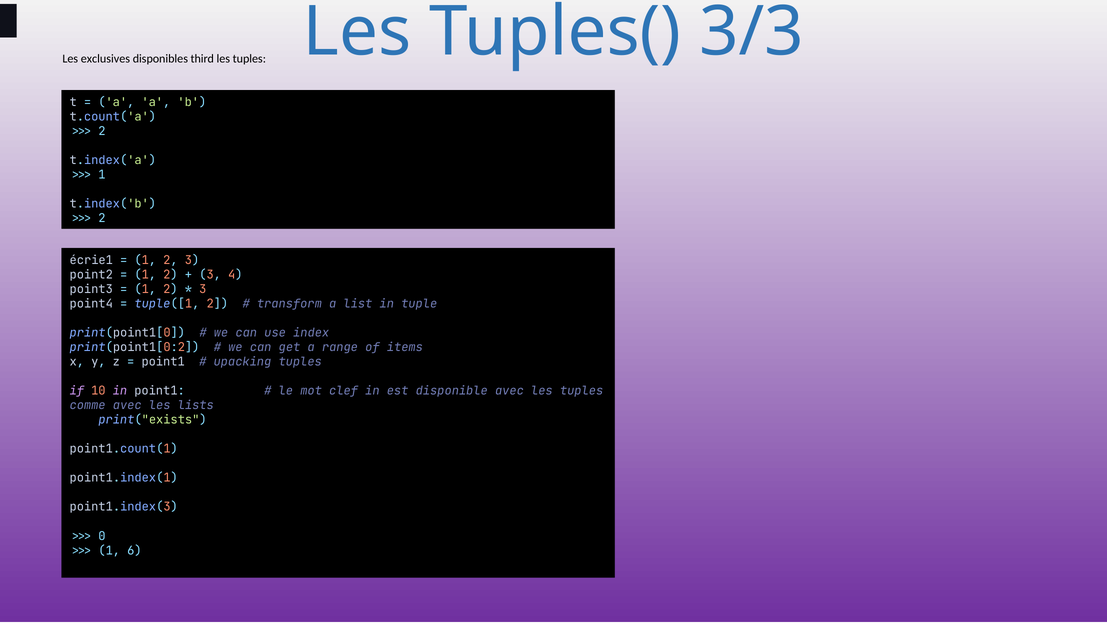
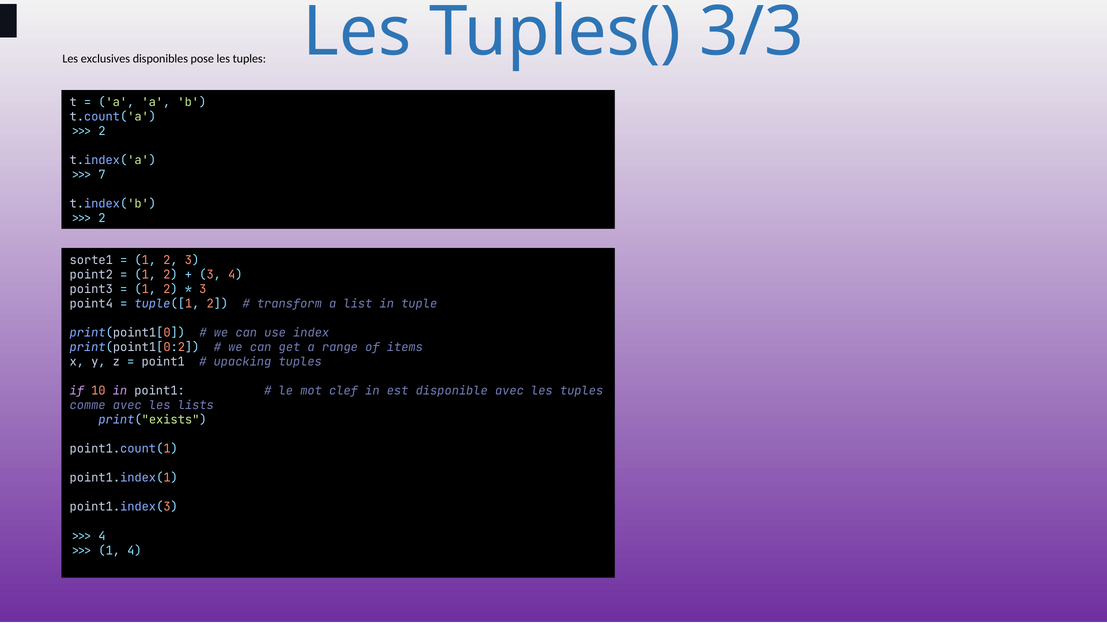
third: third -> pose (202, 59)
1: 1 -> 7 (102, 175)
écrie1: écrie1 -> sorte1 (91, 260)
0: 0 -> 4 (102, 536)
1 6: 6 -> 4 (134, 550)
